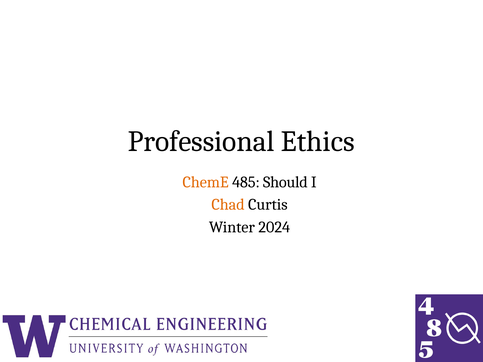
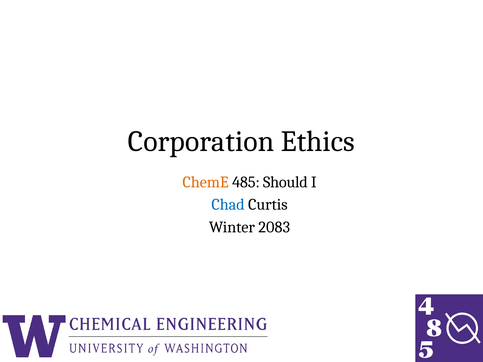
Professional: Professional -> Corporation (201, 141)
Chad colour: orange -> blue (228, 205)
2024: 2024 -> 2083 (274, 227)
